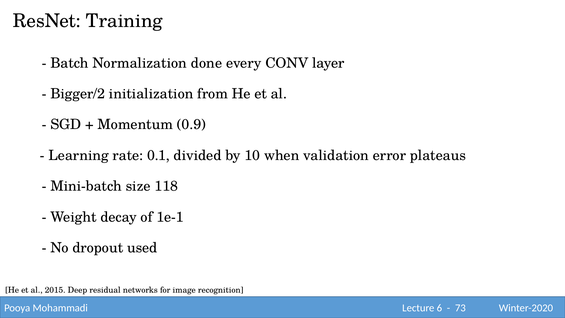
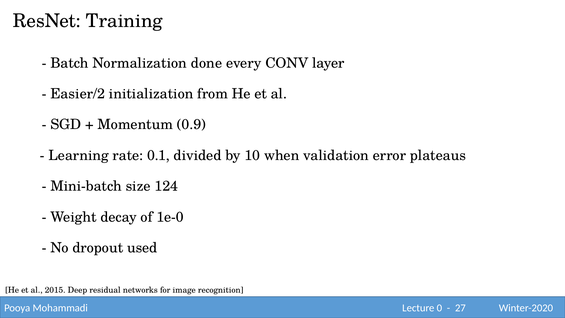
Bigger/2: Bigger/2 -> Easier/2 (78, 94)
118: 118 -> 124 (166, 186)
1e-1: 1e-1 -> 1e-0 (170, 217)
6: 6 -> 0 (439, 308)
73: 73 -> 27 (460, 308)
